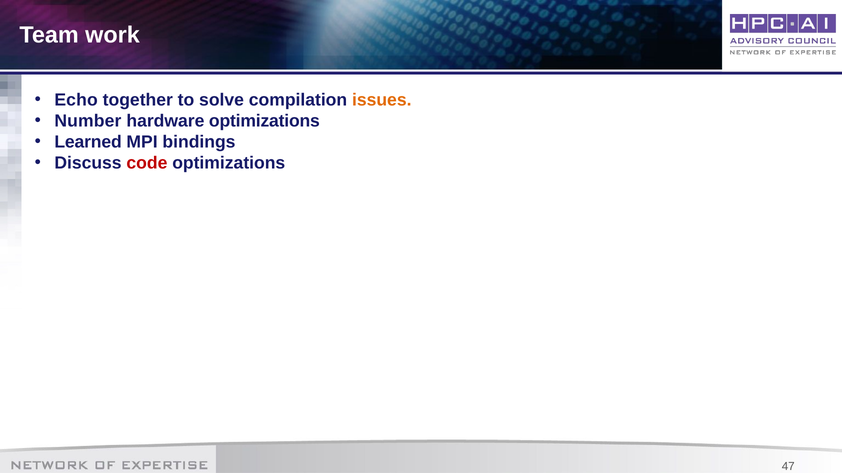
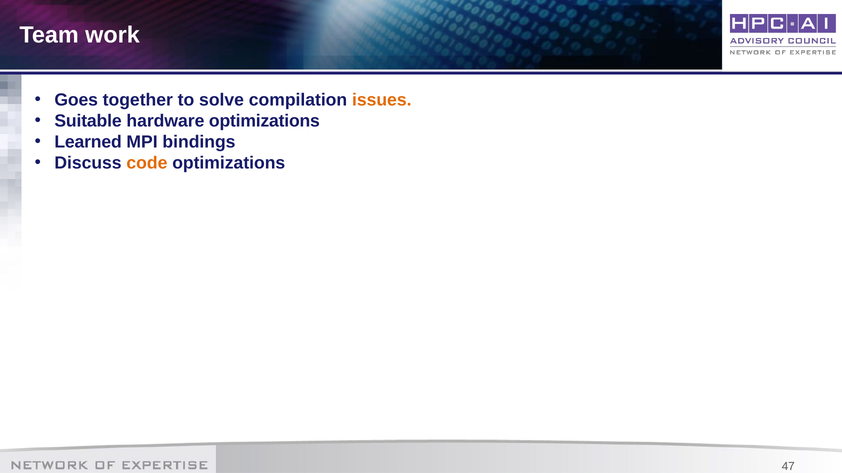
Echo: Echo -> Goes (76, 100)
Number: Number -> Suitable (88, 121)
code colour: red -> orange (147, 163)
